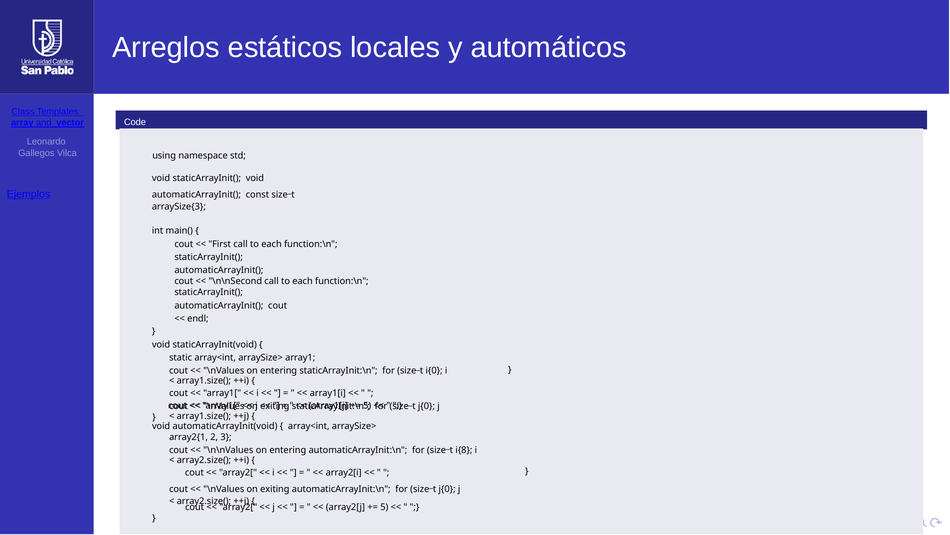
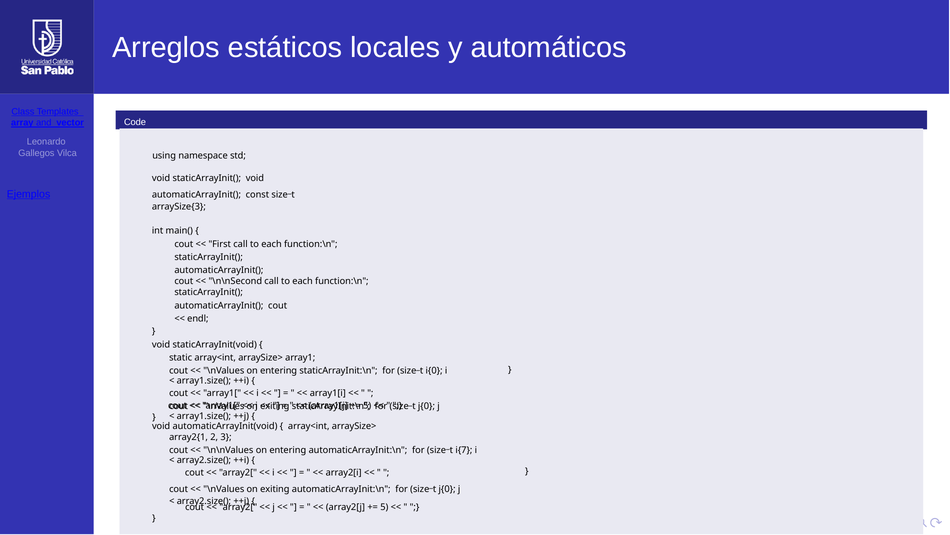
i{8: i{8 -> i{7 (464, 450)
